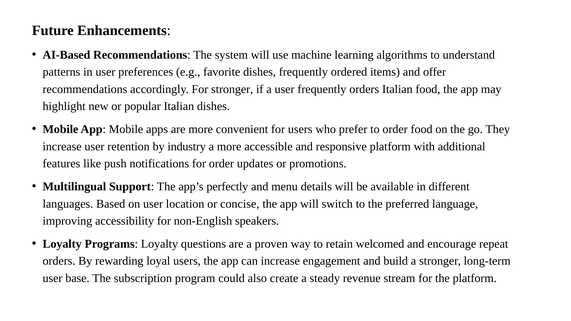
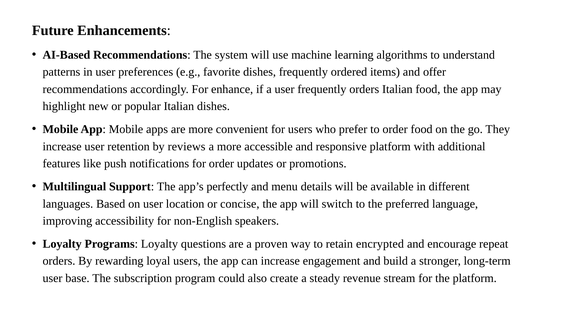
For stronger: stronger -> enhance (232, 89)
industry: industry -> reviews (187, 147)
welcomed: welcomed -> encrypted (380, 244)
